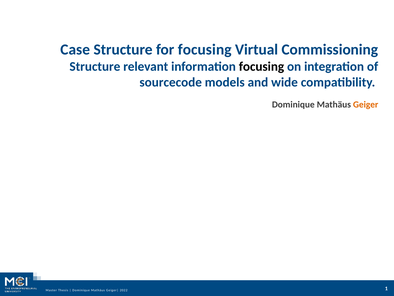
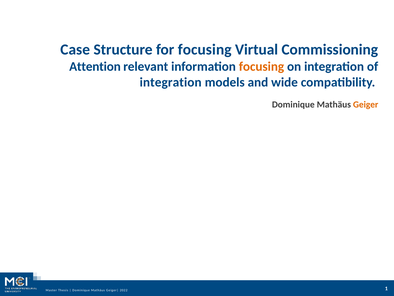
Structure: Structure -> Attention (95, 66)
focusing colour: black -> orange (261, 66)
sourcecode: sourcecode -> integration (171, 82)
